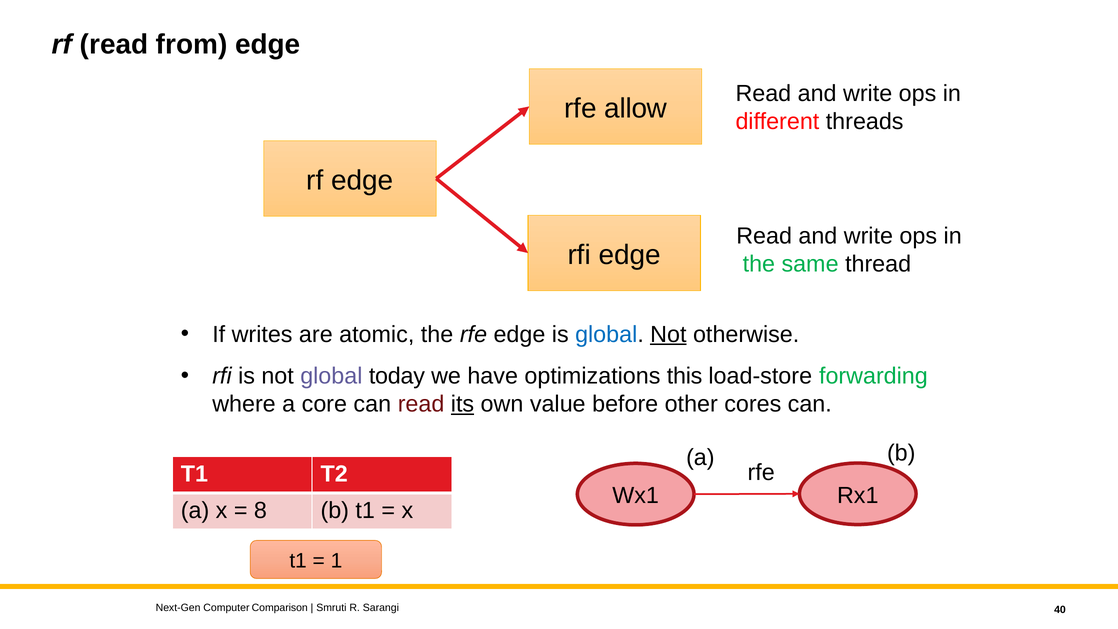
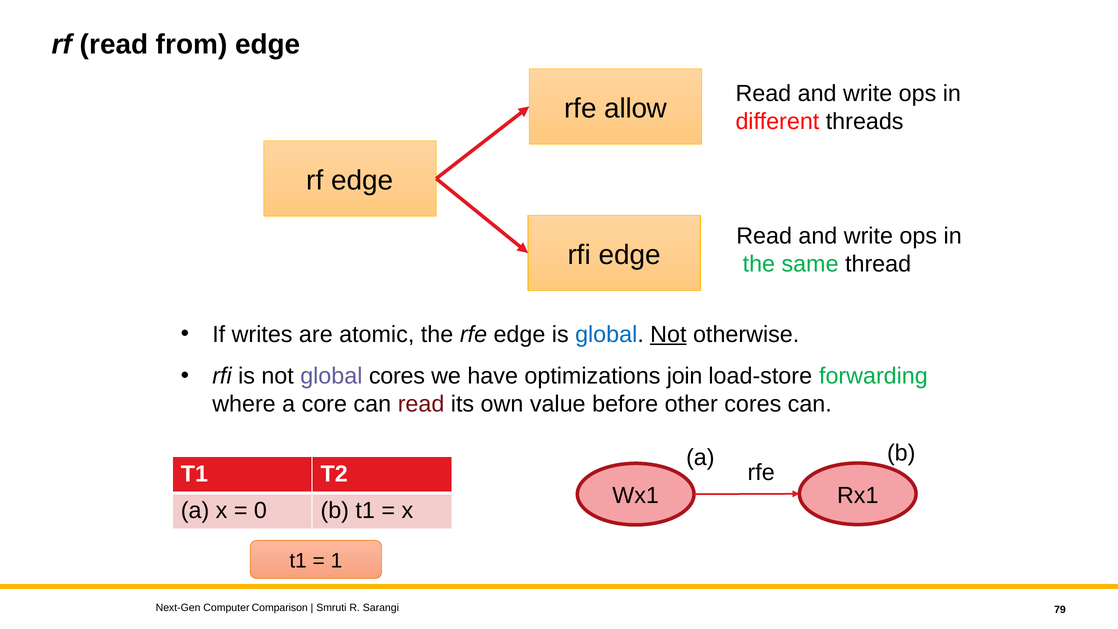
global today: today -> cores (397, 376)
this: this -> join (685, 376)
its underline: present -> none (462, 404)
8: 8 -> 0 (260, 510)
40: 40 -> 79 (1060, 610)
